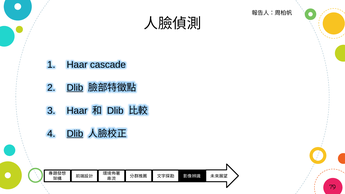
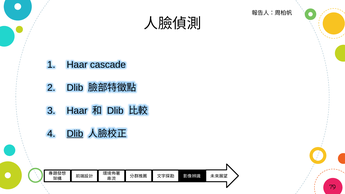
Dlib underline: present -> none (75, 88)
